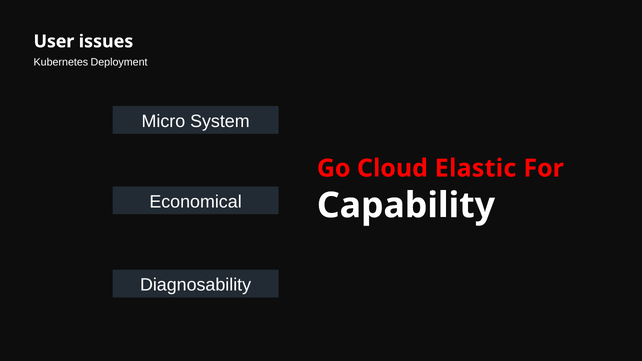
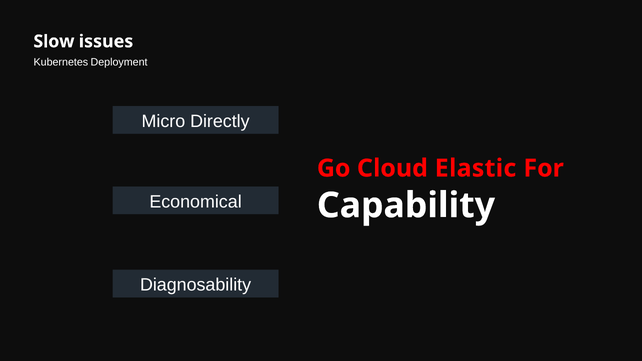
User: User -> Slow (54, 41)
System: System -> Directly (220, 121)
